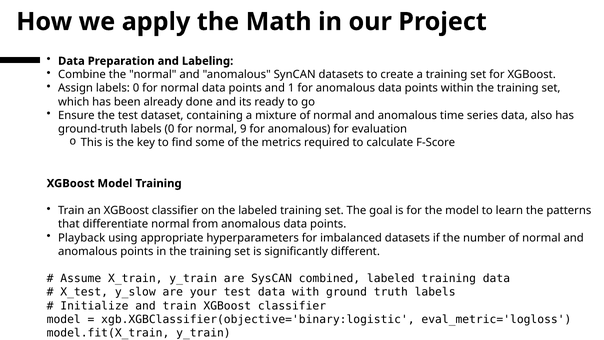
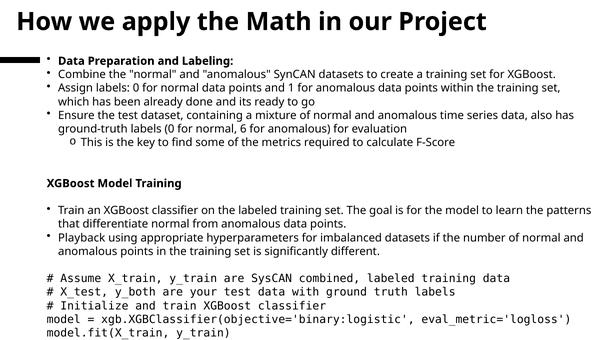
9: 9 -> 6 (243, 129)
y_slow: y_slow -> y_both (135, 292)
